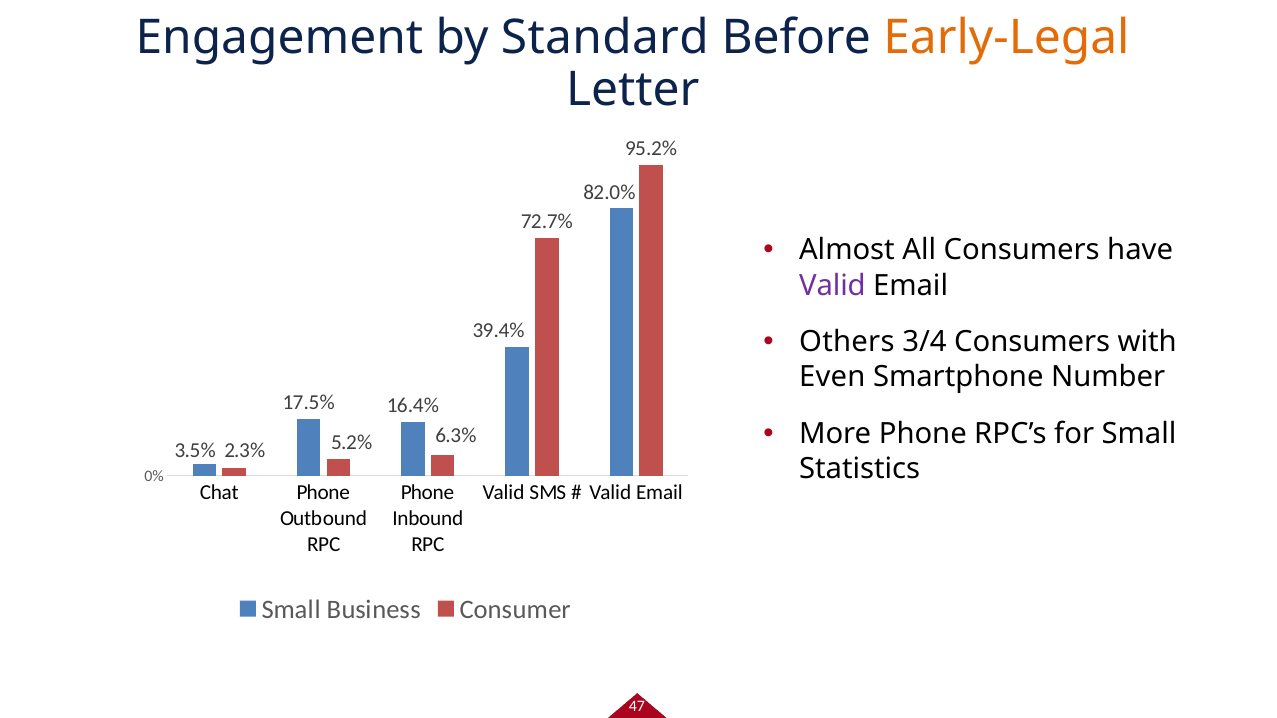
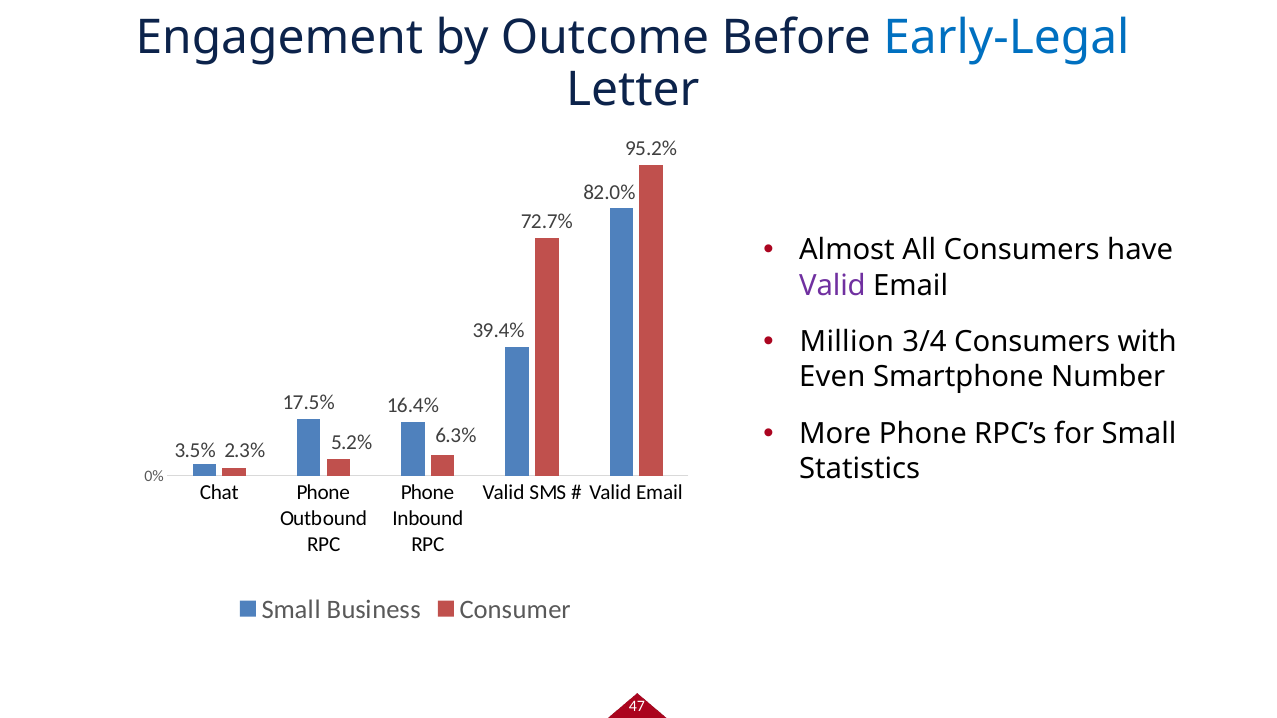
Standard: Standard -> Outcome (605, 38)
Early-Legal colour: orange -> blue (1006, 38)
Others: Others -> Million (847, 342)
